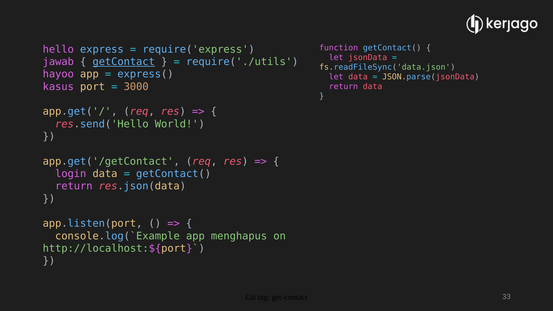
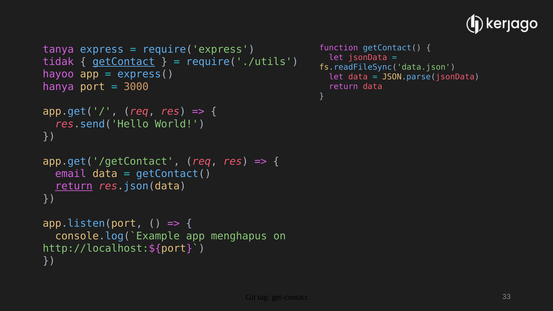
hello: hello -> tanya (58, 49)
jawab: jawab -> tidak (58, 62)
kasus: kasus -> hanya (58, 87)
login: login -> email (71, 174)
return underline: none -> present (74, 186)
